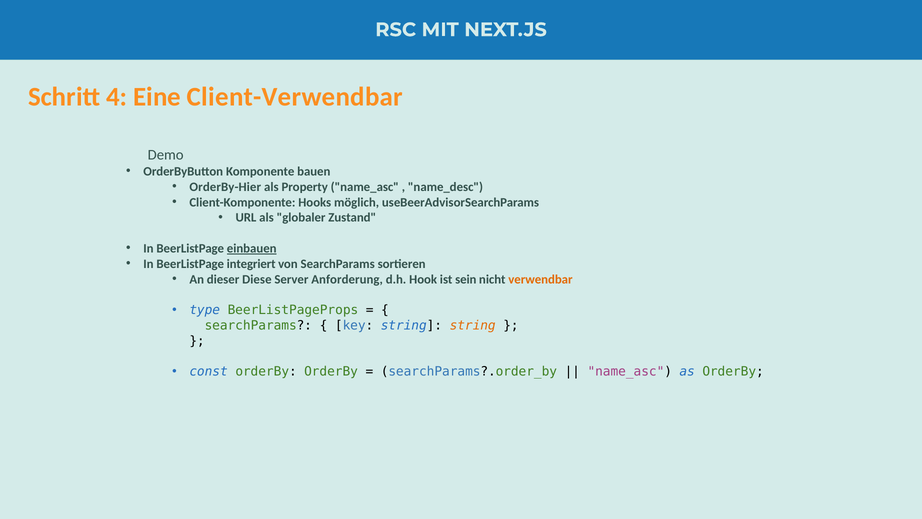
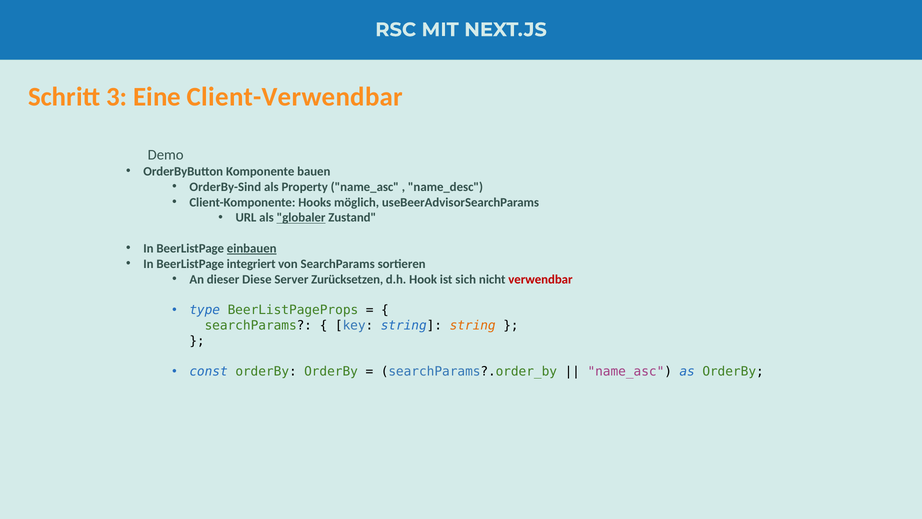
4: 4 -> 3 (117, 97)
OrderBy-Hier: OrderBy-Hier -> OrderBy-Sind (225, 187)
globaler underline: none -> present (301, 218)
Anforderung: Anforderung -> Zurücksetzen (347, 279)
sein: sein -> sich (466, 279)
verwendbar colour: orange -> red (540, 279)
